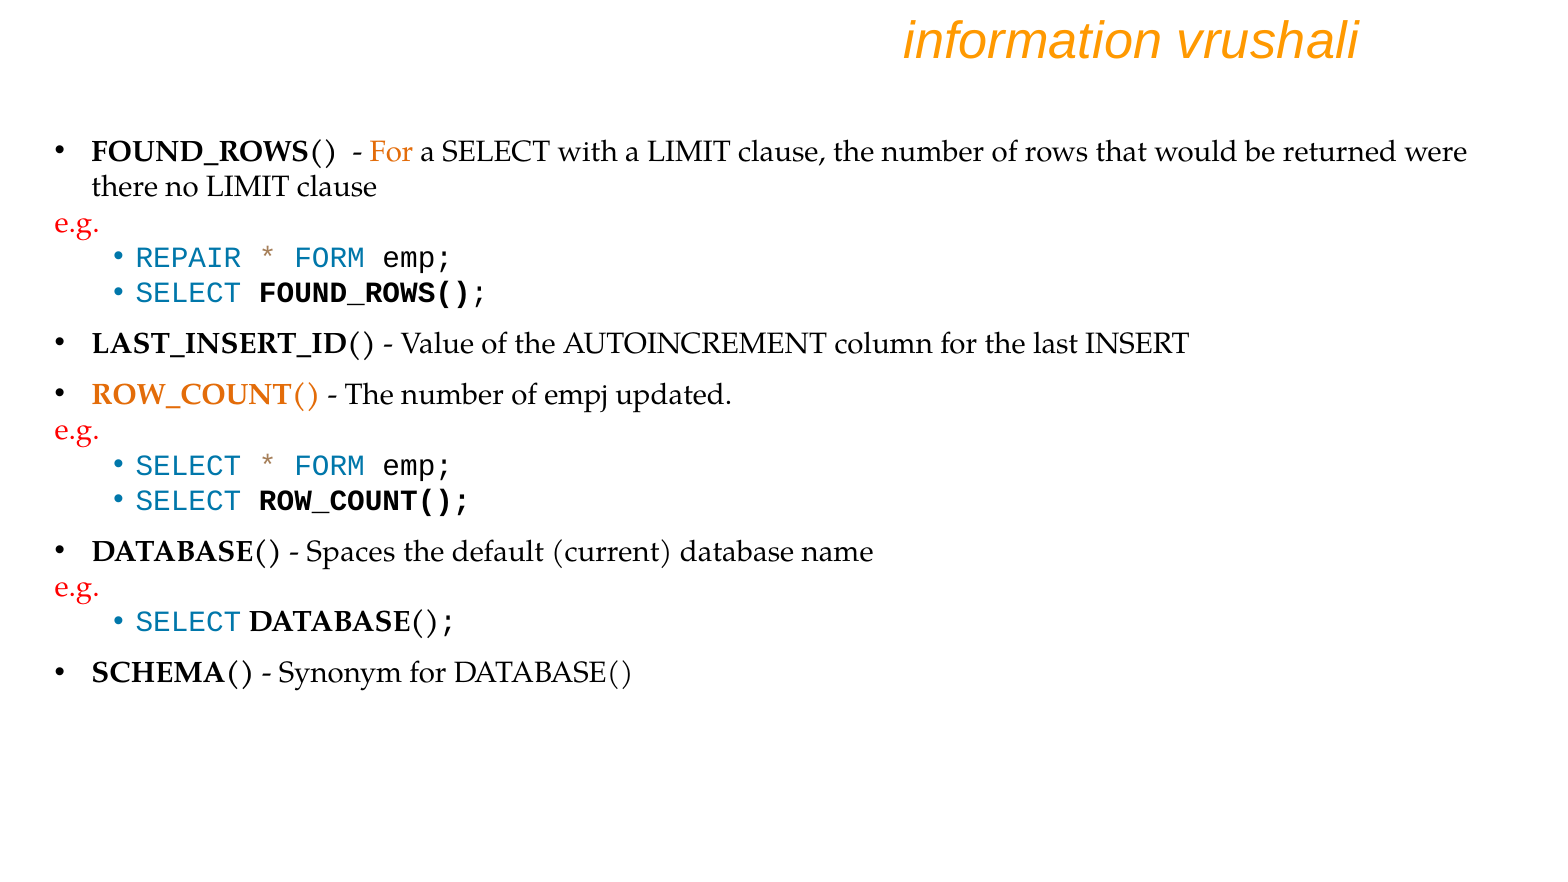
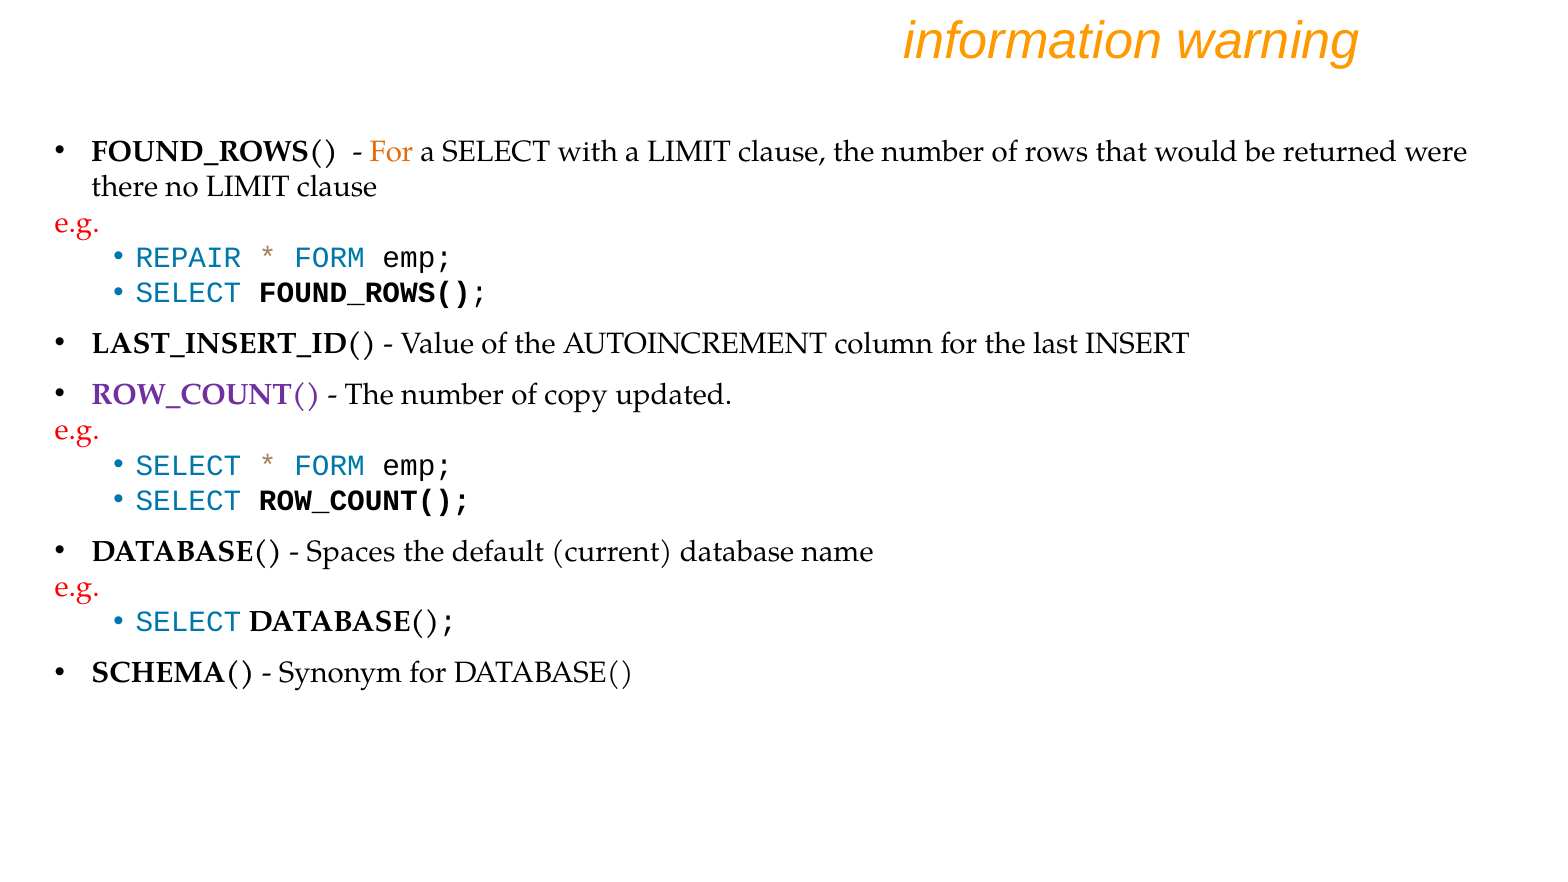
vrushali: vrushali -> warning (1268, 41)
ROW_COUNT( colour: orange -> purple (206, 395)
empj: empj -> copy (576, 395)
